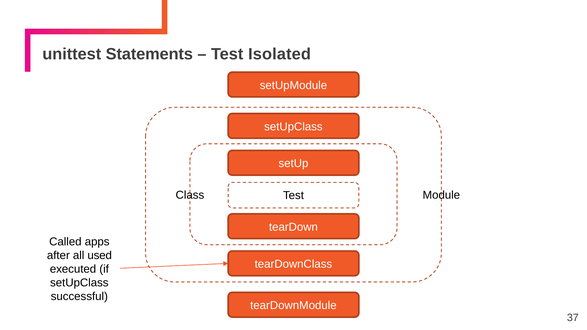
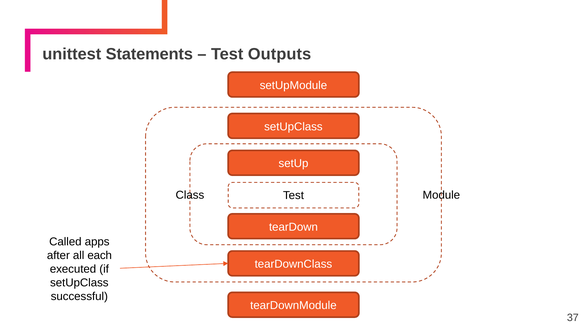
Isolated: Isolated -> Outputs (280, 54)
used: used -> each (100, 256)
